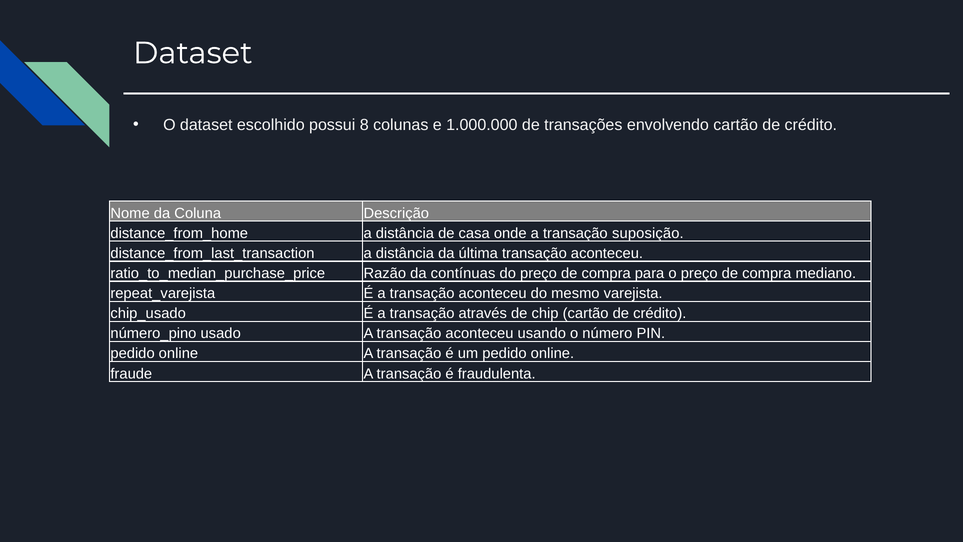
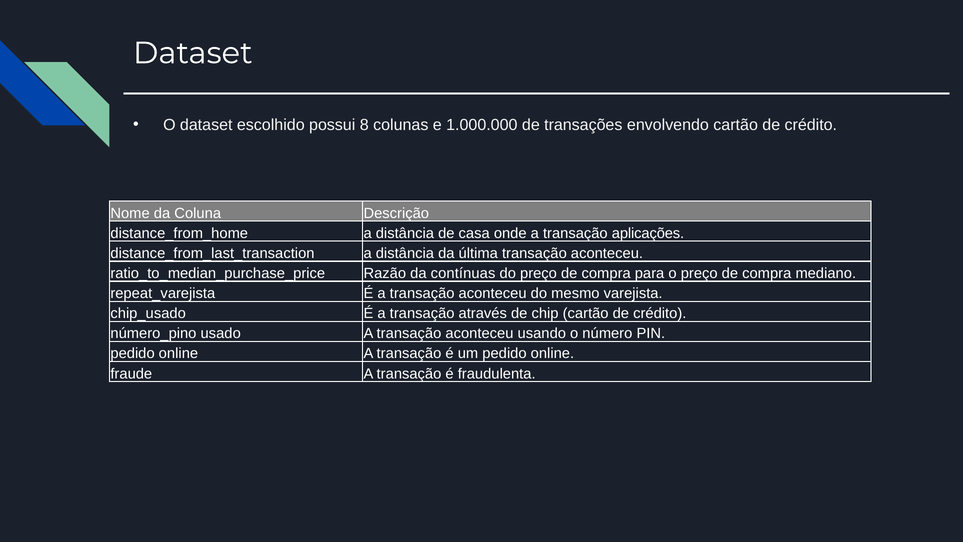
suposição: suposição -> aplicações (648, 233)
